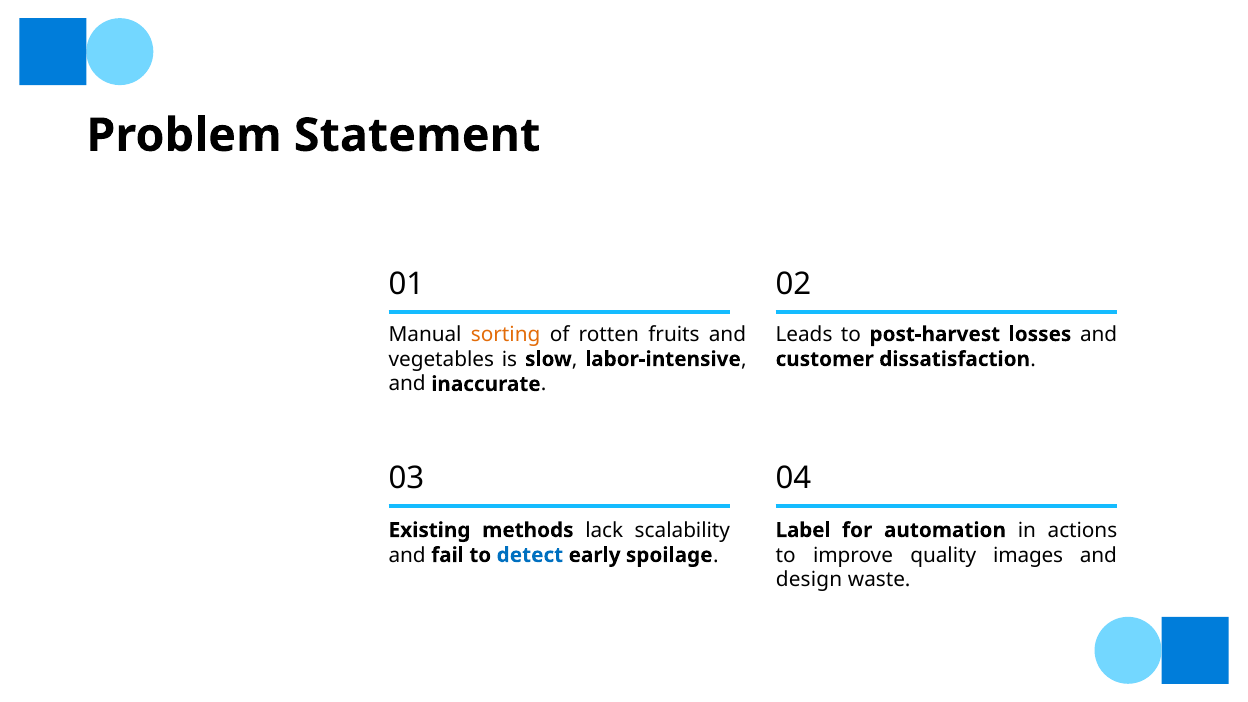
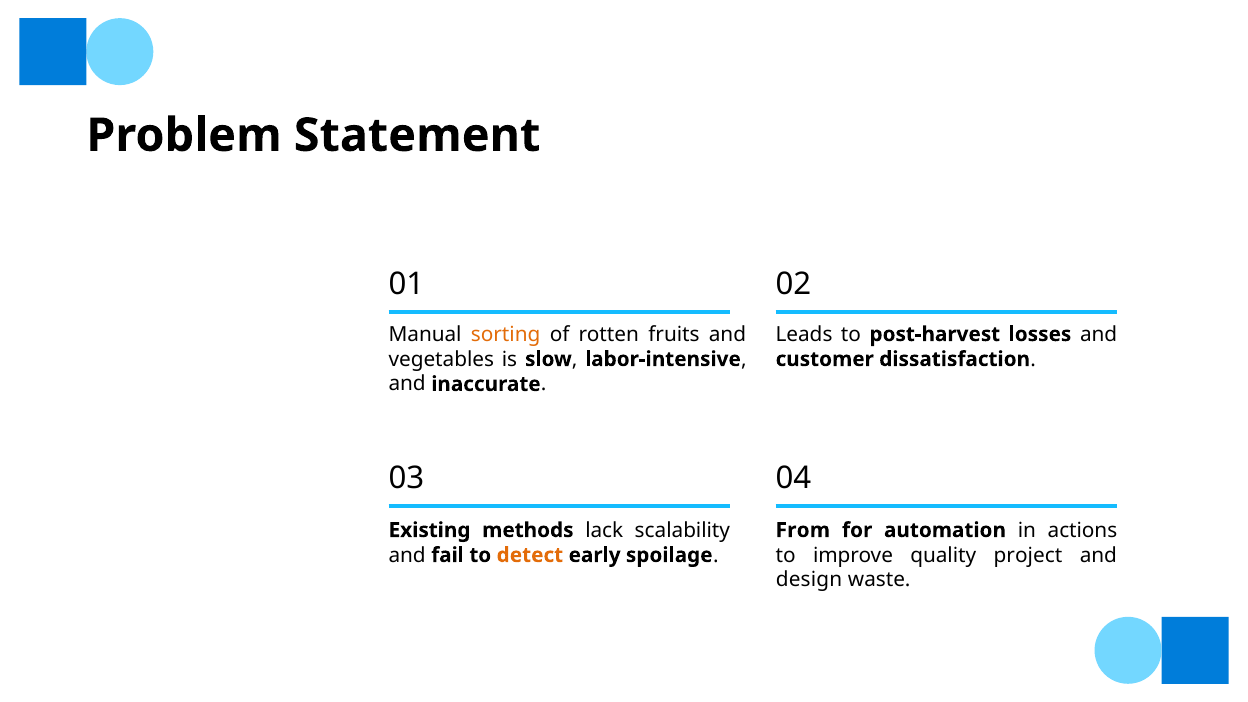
Label: Label -> From (803, 530)
detect colour: blue -> orange (530, 555)
images: images -> project (1028, 555)
